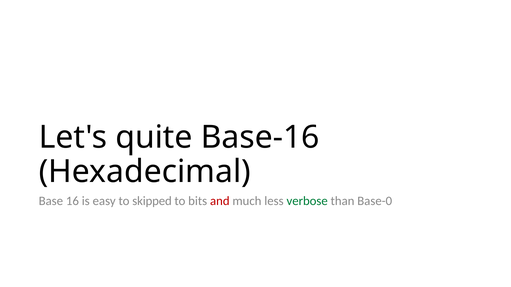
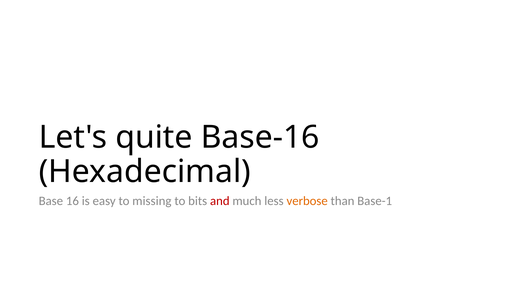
skipped: skipped -> missing (152, 201)
verbose colour: green -> orange (307, 201)
Base-0: Base-0 -> Base-1 (375, 201)
